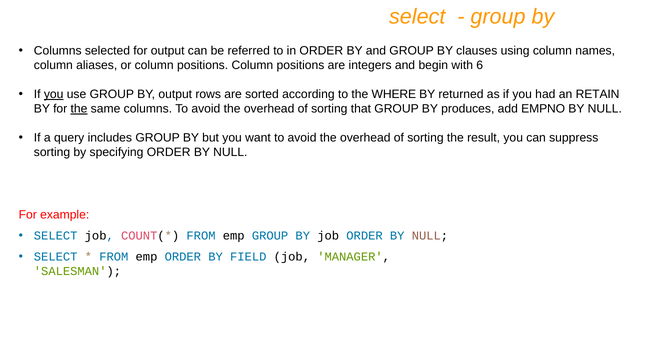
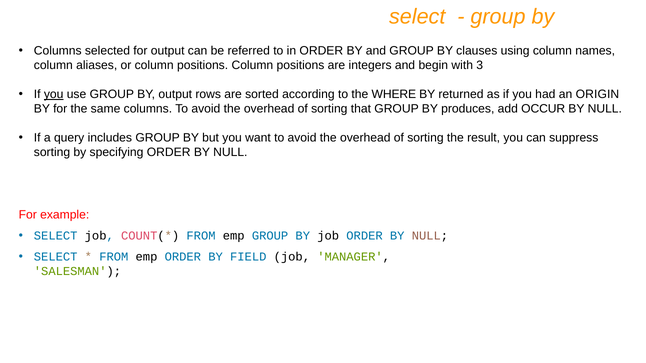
6: 6 -> 3 (480, 65)
RETAIN: RETAIN -> ORIGIN (597, 94)
the underline: present -> none (79, 109)
EMPNO: EMPNO -> OCCUR (543, 109)
